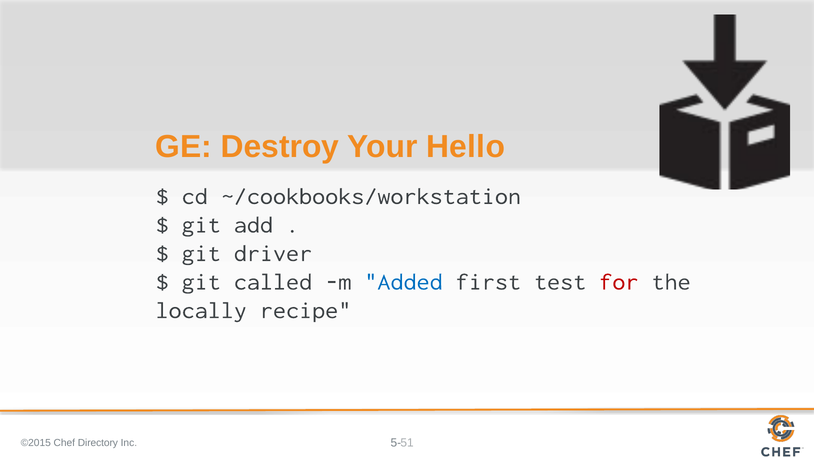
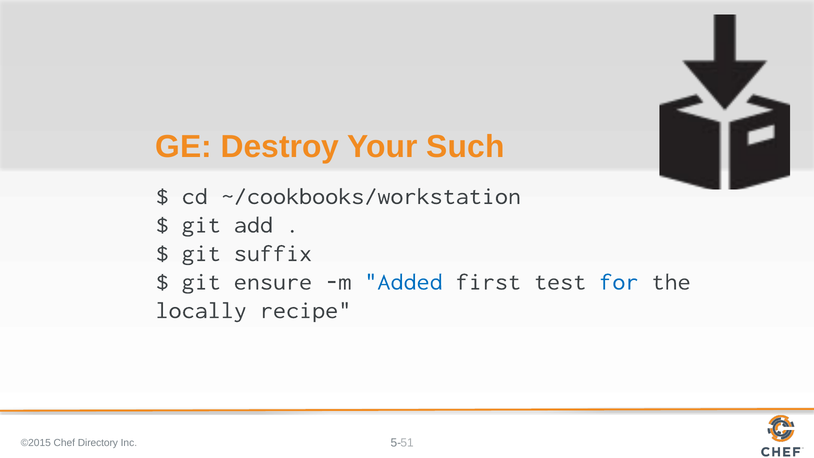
Hello: Hello -> Such (466, 147)
driver: driver -> suffix (273, 253)
called: called -> ensure (273, 282)
for colour: red -> blue (619, 282)
